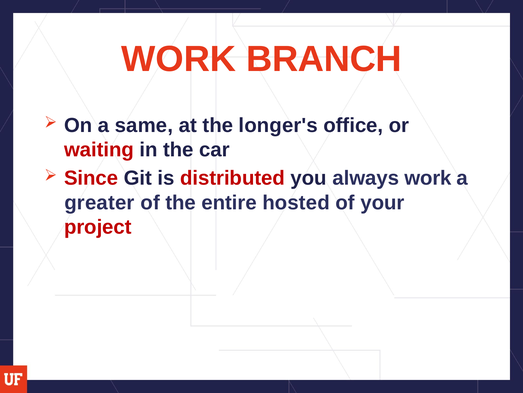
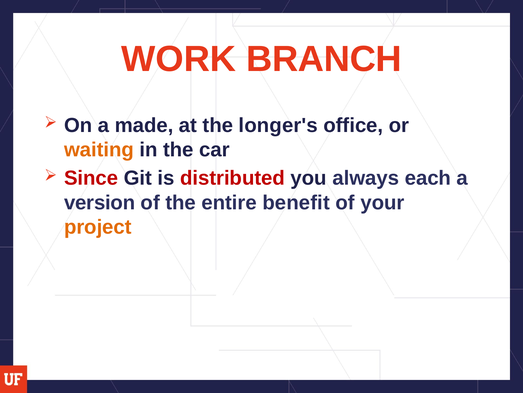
same: same -> made (144, 125)
waiting colour: red -> orange (99, 149)
always work: work -> each (428, 178)
greater: greater -> version (100, 202)
hosted: hosted -> benefit (296, 202)
project colour: red -> orange (98, 227)
